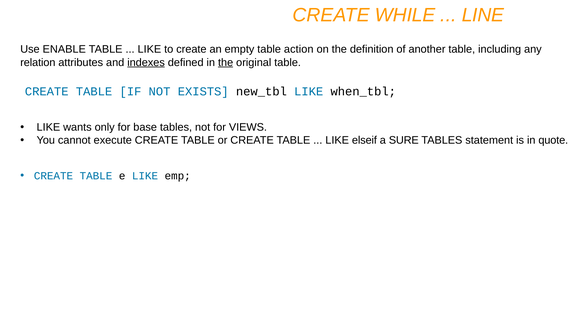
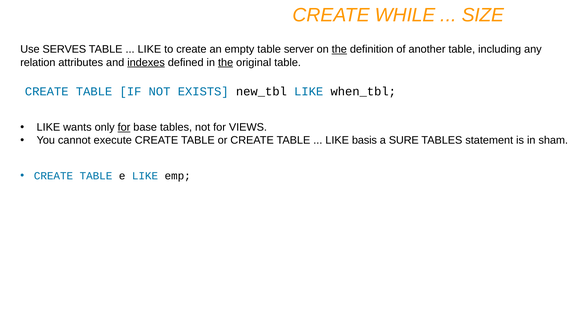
LINE: LINE -> SIZE (483, 15)
ENABLE: ENABLE -> SERVES (64, 49)
action: action -> server (299, 49)
the underline: none -> present (339, 49)
for underline: none -> present (124, 127)
elseif: elseif -> basis (364, 140)
quote: quote -> sham (553, 140)
